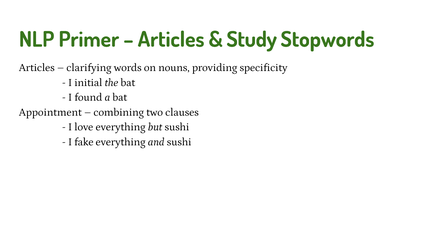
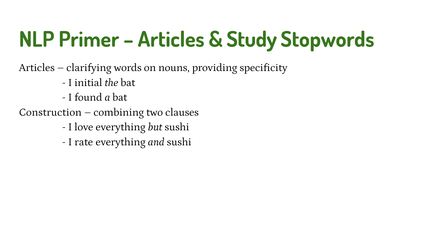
Appointment: Appointment -> Construction (50, 112)
fake: fake -> rate (84, 142)
